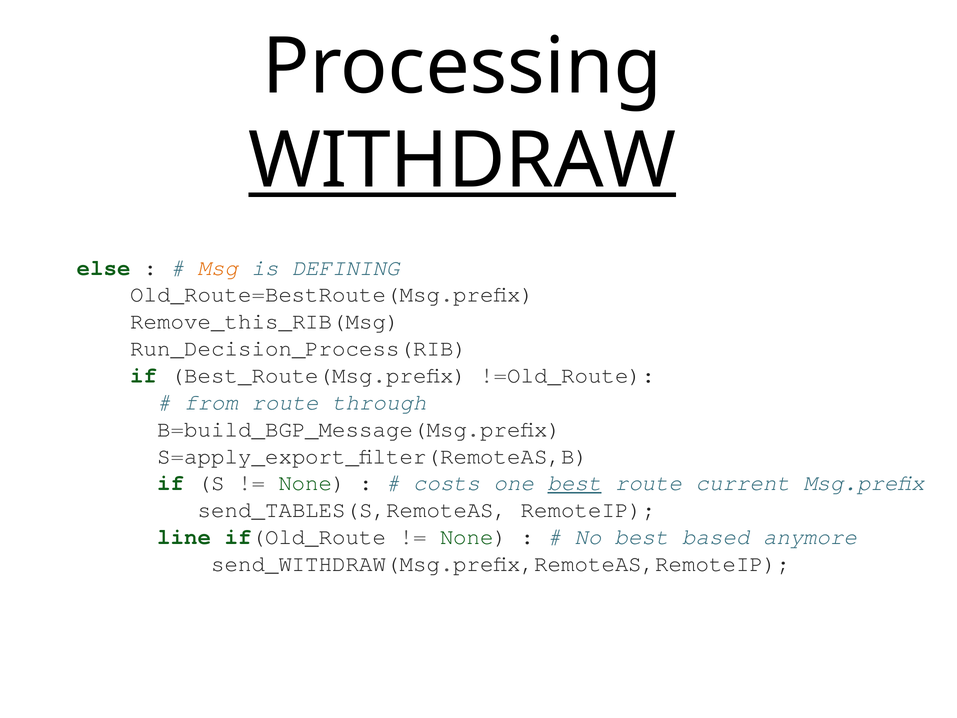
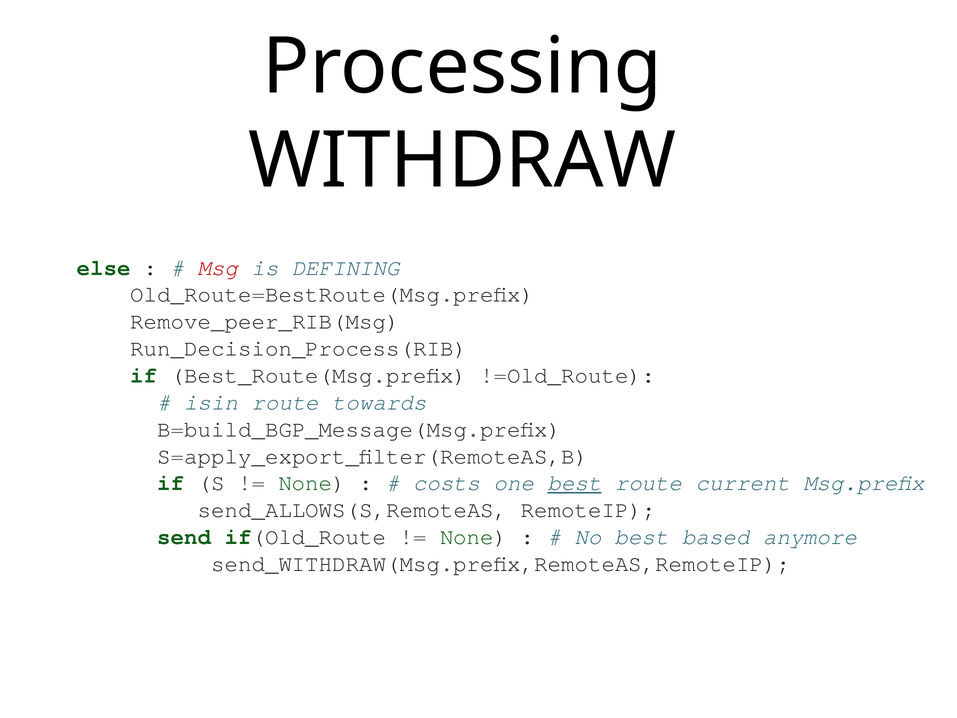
WITHDRAW underline: present -> none (462, 161)
Msg colour: orange -> red (218, 268)
Remove_this_RIB(Msg: Remove_this_RIB(Msg -> Remove_peer_RIB(Msg (265, 321)
from: from -> isin (211, 402)
through: through -> towards (380, 402)
send_TABLES(S,RemoteAS: send_TABLES(S,RemoteAS -> send_ALLOWS(S,RemoteAS (353, 510)
line: line -> send (184, 537)
